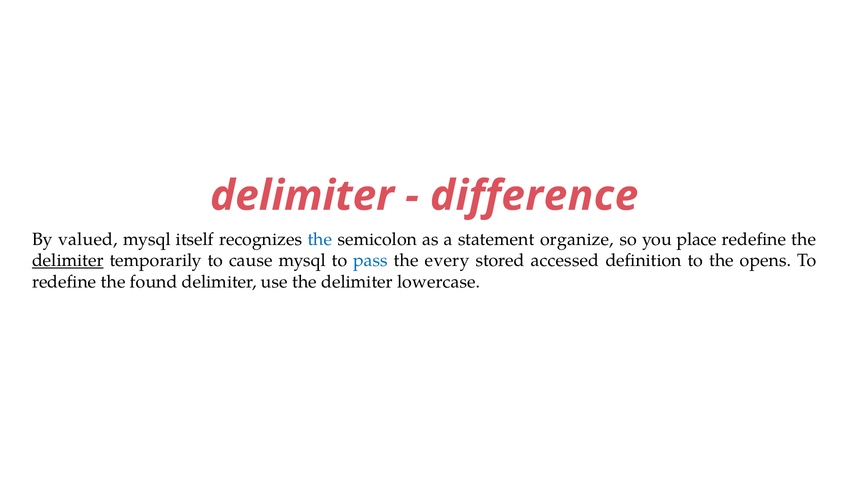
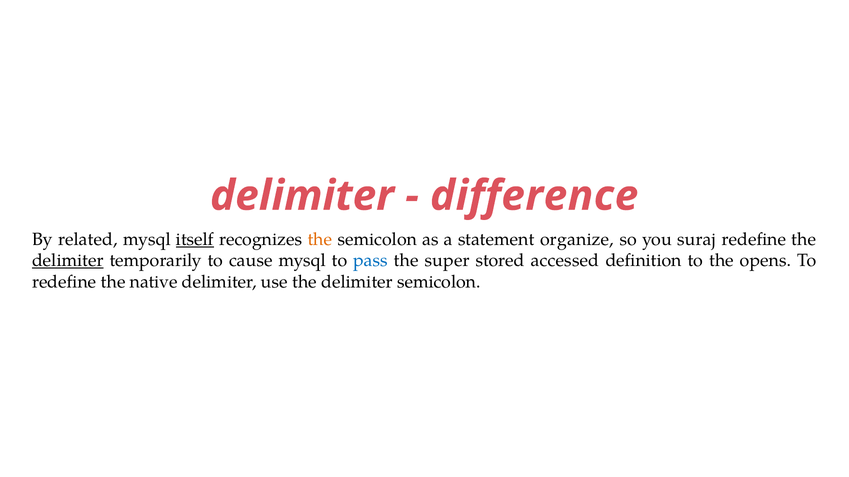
valued: valued -> related (88, 240)
itself underline: none -> present (195, 240)
the colour: blue -> orange (320, 240)
place: place -> suraj (697, 240)
every: every -> super (447, 261)
found: found -> native (154, 282)
delimiter lowercase: lowercase -> semicolon (439, 282)
